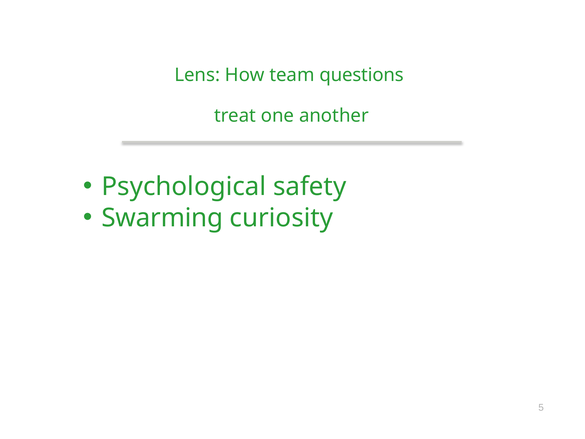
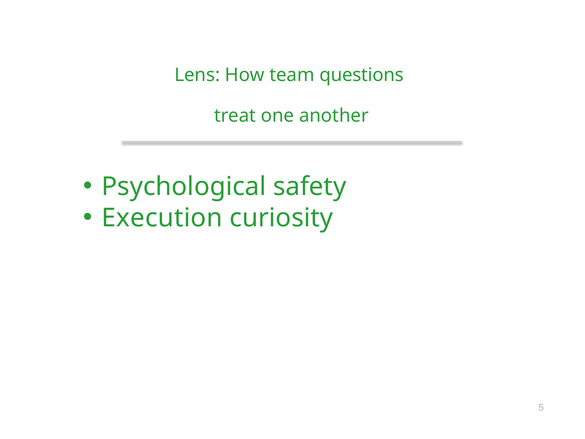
Swarming: Swarming -> Execution (162, 218)
